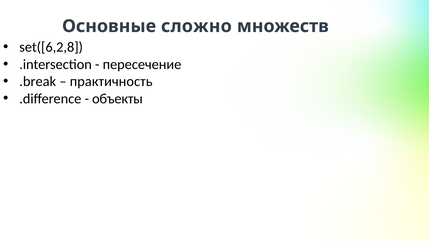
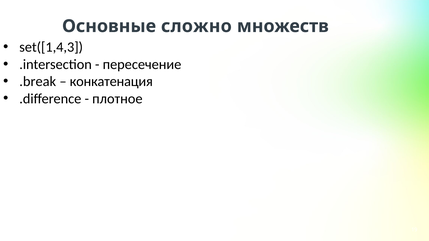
set([6,2,8: set([6,2,8 -> set([1,4,3 (51, 47)
практичность: практичность -> конкатенация (111, 82)
объекты: объекты -> плотное (117, 99)
